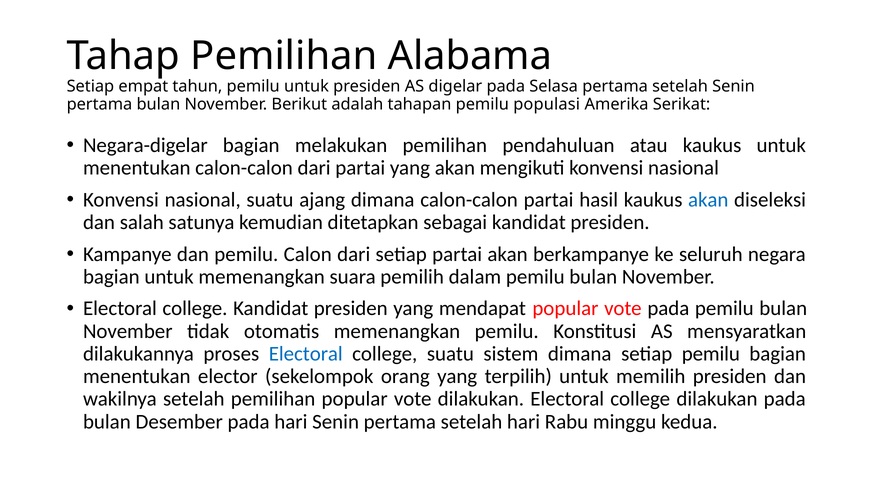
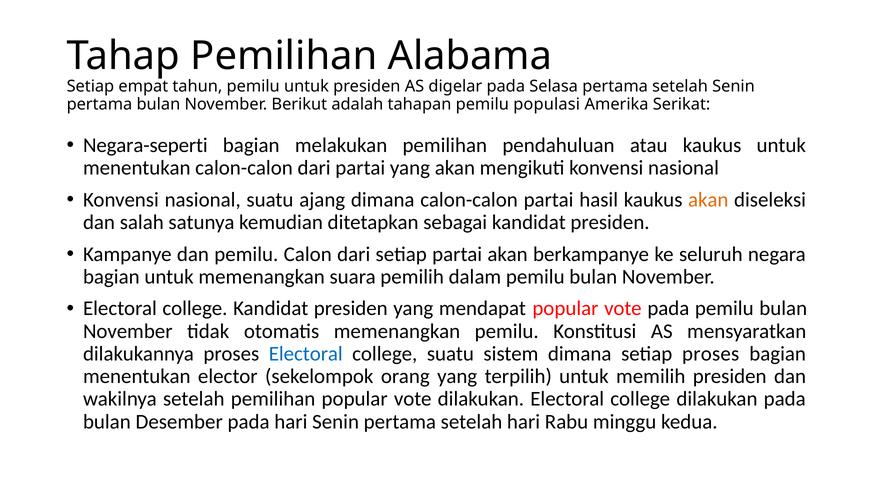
Negara-digelar: Negara-digelar -> Negara-seperti (145, 145)
akan colour: blue -> orange (708, 200)
setiap pemilu: pemilu -> proses (711, 354)
